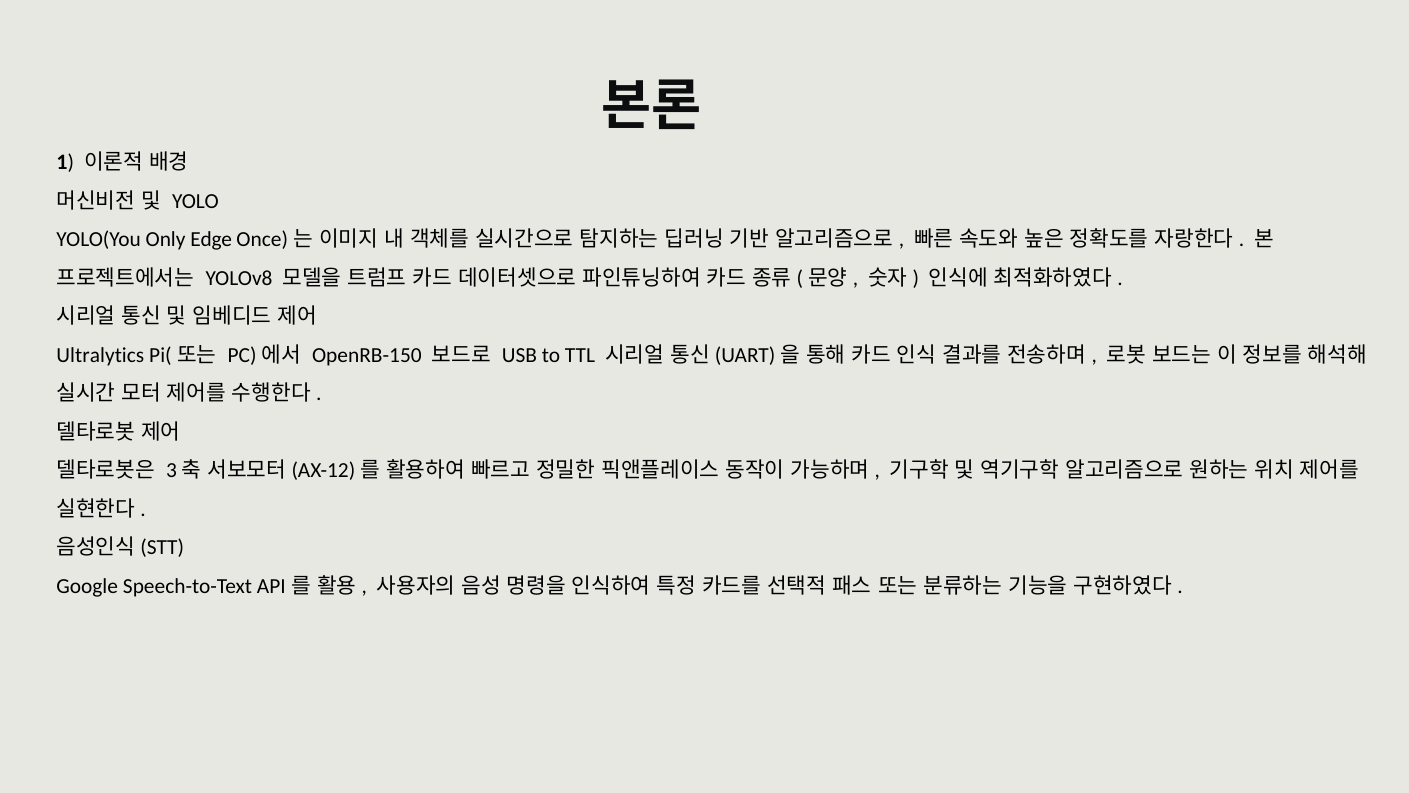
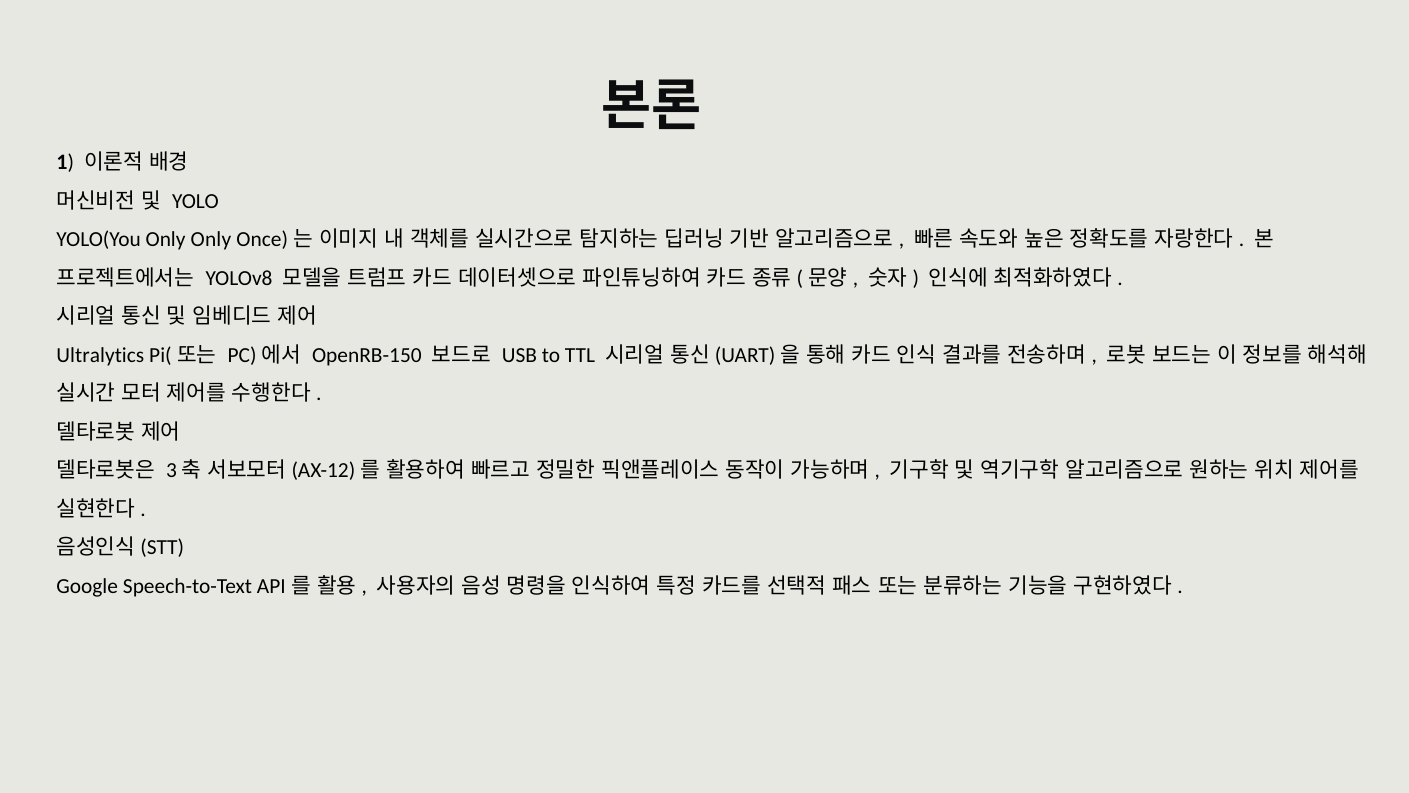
Only Edge: Edge -> Only (211, 240)
